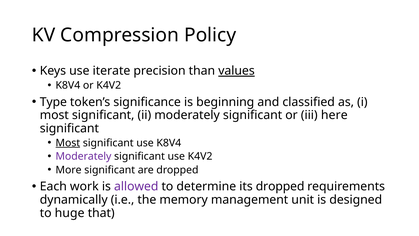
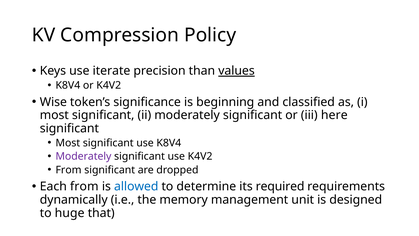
Type: Type -> Wise (53, 102)
Most underline: present -> none (68, 143)
More: More -> From (69, 170)
Each work: work -> from (84, 186)
allowed colour: purple -> blue (136, 186)
its dropped: dropped -> required (280, 186)
